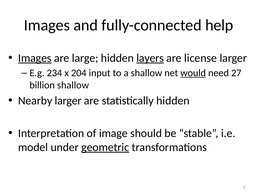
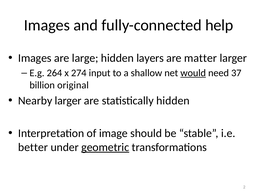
Images underline: present -> none (35, 58)
layers underline: present -> none (150, 58)
license: license -> matter (201, 58)
234: 234 -> 264 (54, 73)
204: 204 -> 274 (79, 73)
27: 27 -> 37 (236, 73)
billion shallow: shallow -> original (73, 85)
model: model -> better (33, 147)
